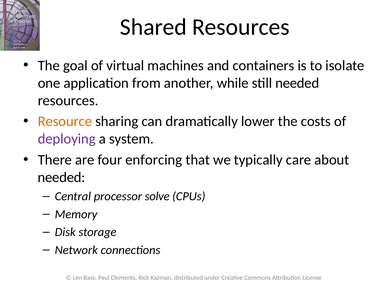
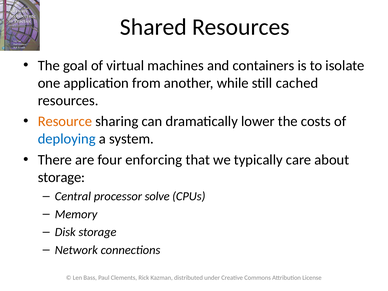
still needed: needed -> cached (297, 83)
deploying colour: purple -> blue (67, 139)
needed: needed -> storage (61, 177)
